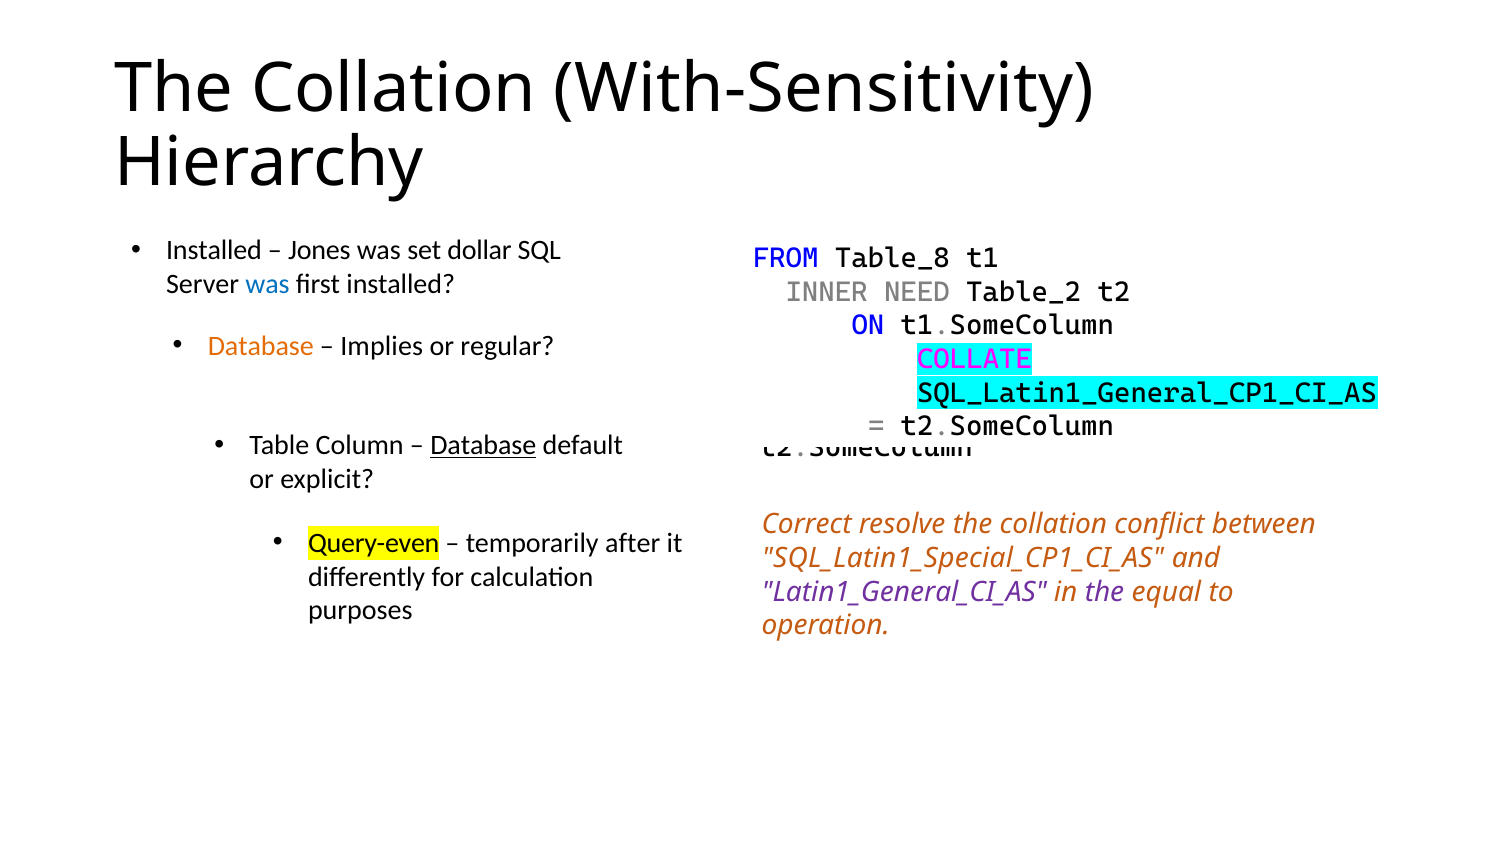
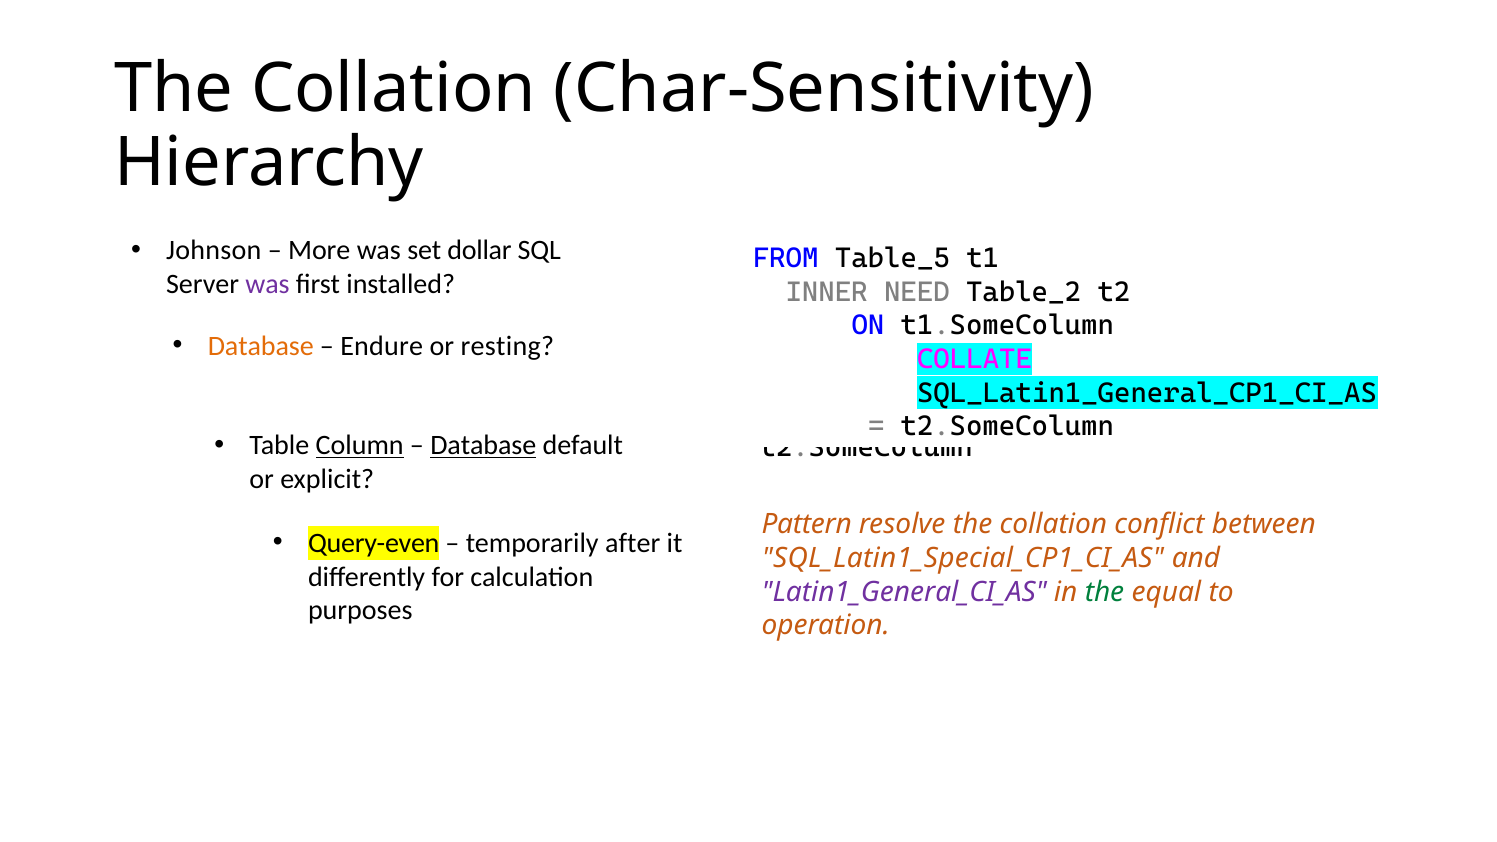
With-Sensitivity: With-Sensitivity -> Char-Sensitivity (824, 89)
Installed: Installed -> Johnson (214, 250)
Jones: Jones -> More (319, 250)
Table_8: Table_8 -> Table_5 (892, 258)
was colour: blue -> purple (267, 284)
Implies: Implies -> Endure (382, 346)
regular: regular -> resting (507, 346)
Column underline: none -> present (360, 445)
Correct: Correct -> Pattern (807, 525)
the colour: purple -> green (1105, 592)
